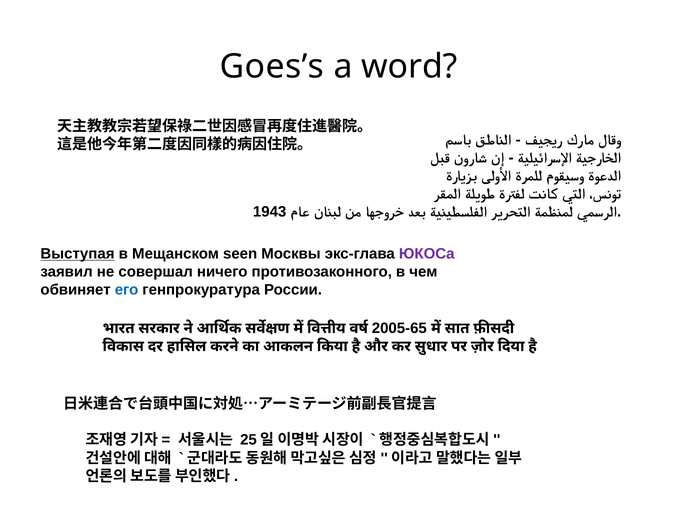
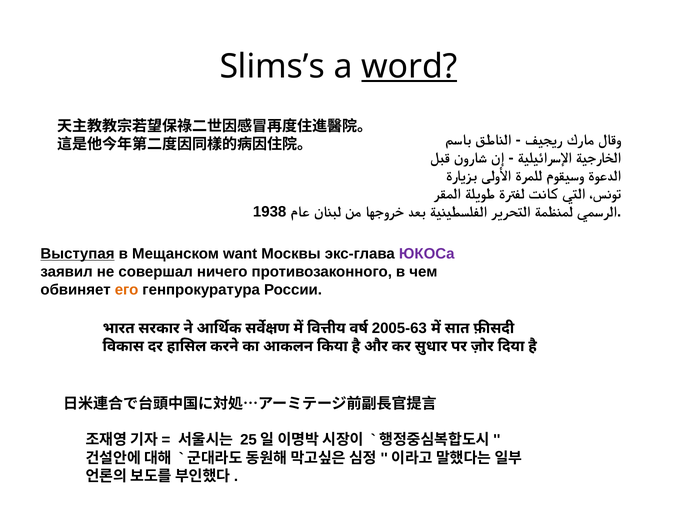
Goes’s: Goes’s -> Slims’s (272, 67)
word underline: none -> present (409, 67)
1943: 1943 -> 1938 (270, 212)
seen: seen -> want (240, 254)
его colour: blue -> orange (127, 290)
2005-65: 2005-65 -> 2005-63 (399, 328)
